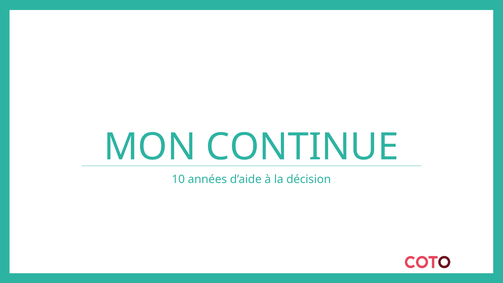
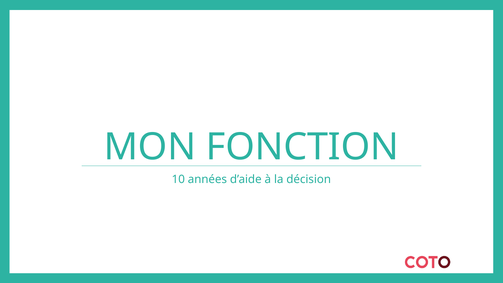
CONTINUE: CONTINUE -> FONCTION (302, 147)
